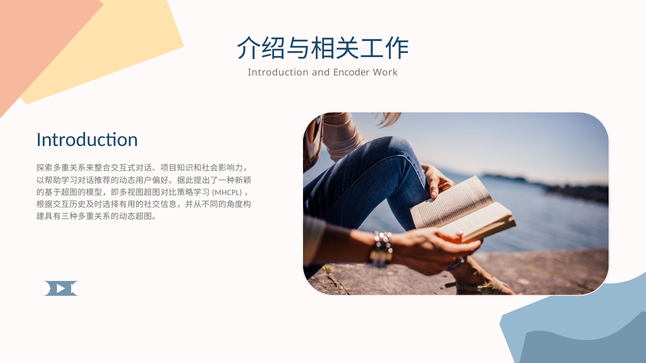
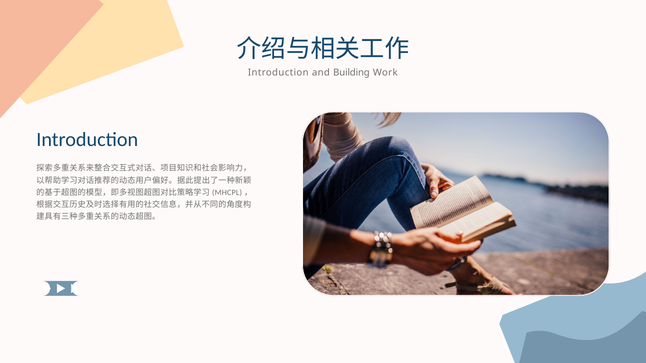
Encoder: Encoder -> Building (351, 72)
